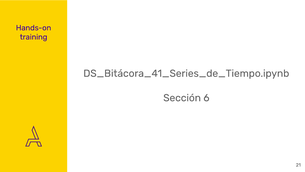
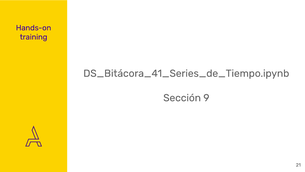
6: 6 -> 9 (206, 98)
